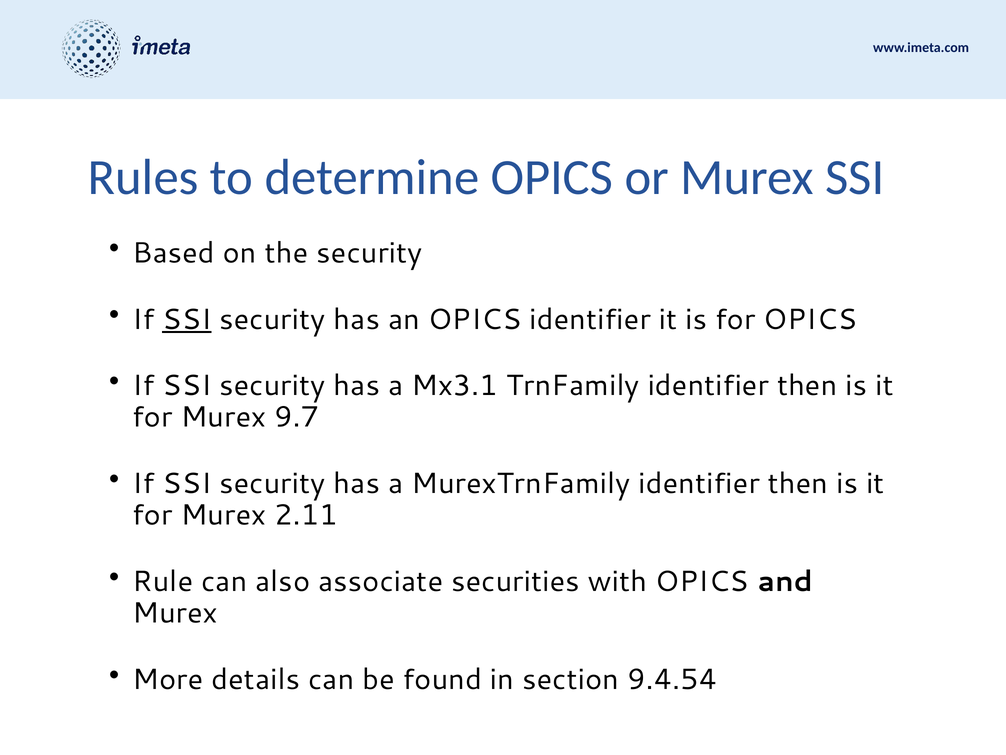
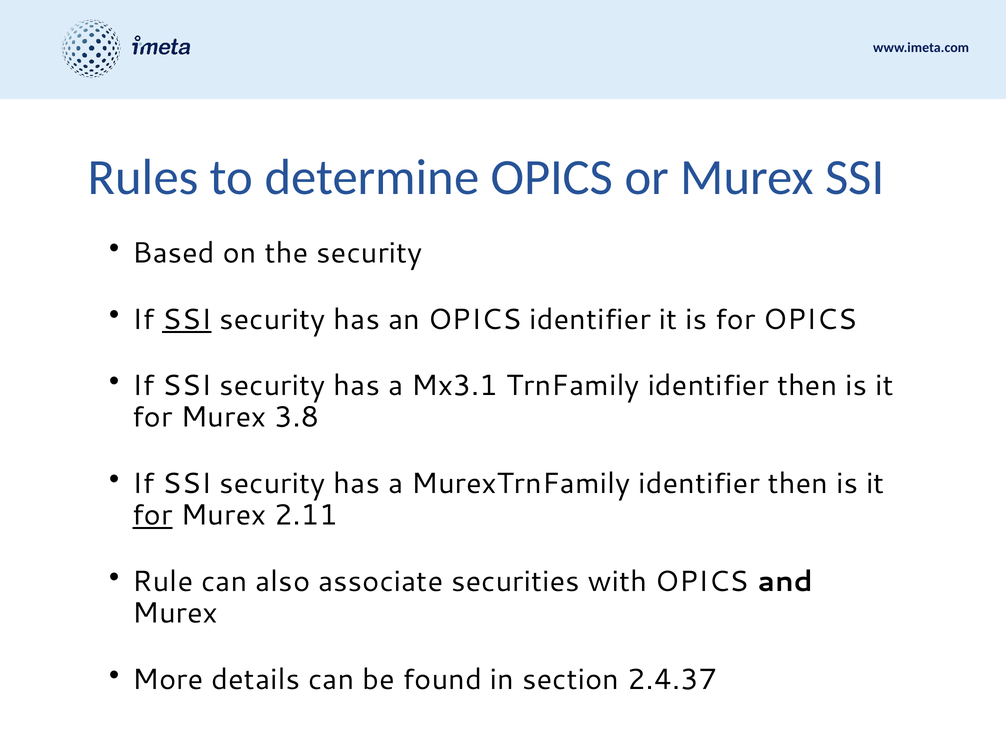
9.7: 9.7 -> 3.8 (297, 417)
for underline: none -> present (152, 515)
9.4.54: 9.4.54 -> 2.4.37 (672, 679)
